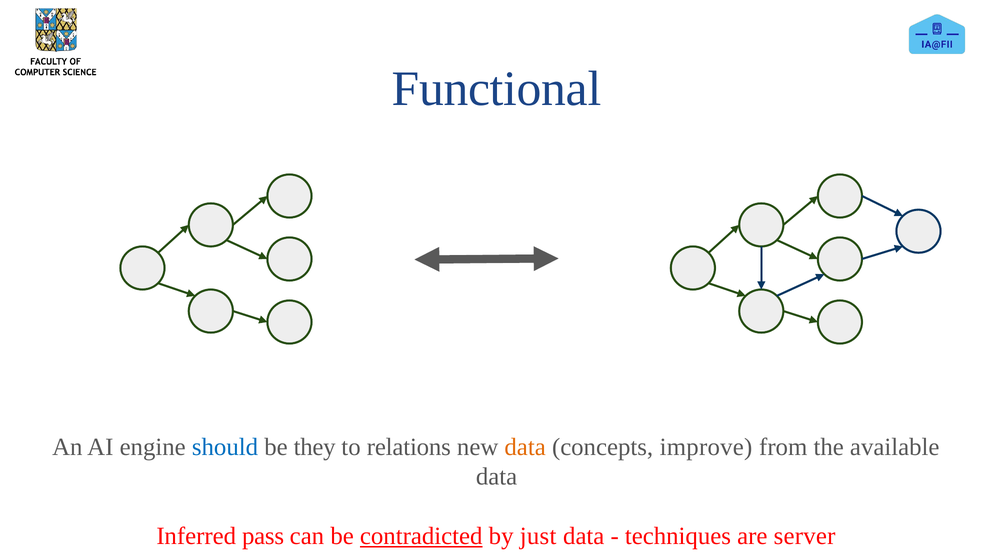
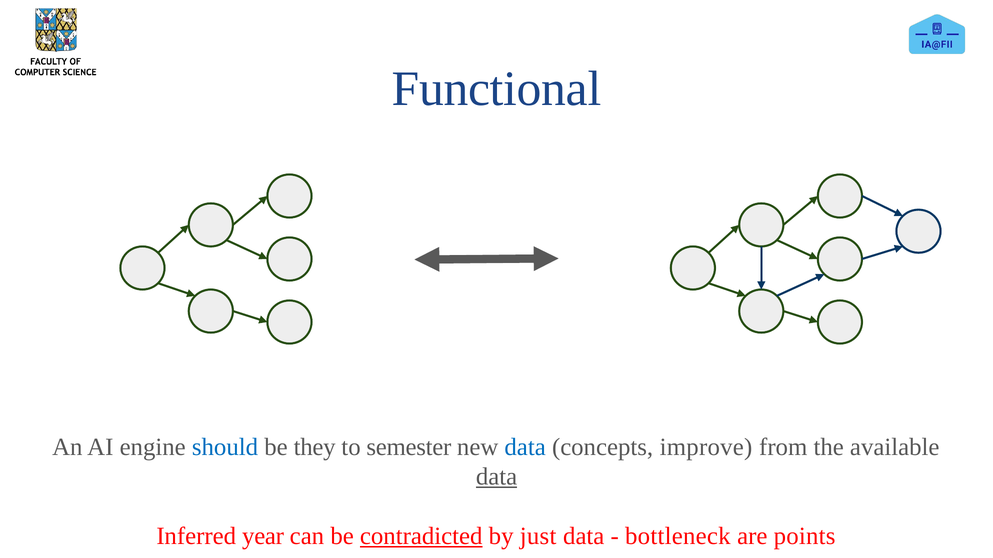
relations: relations -> semester (409, 447)
data colour: orange -> blue (525, 447)
data underline: none -> present (497, 477)
pass: pass -> year (263, 537)
techniques: techniques -> bottleneck (678, 537)
server: server -> points (805, 537)
